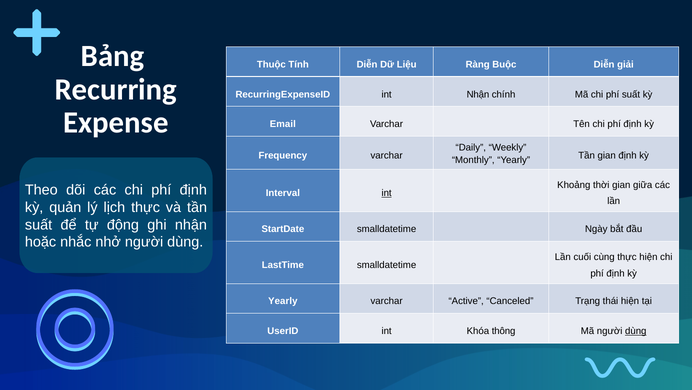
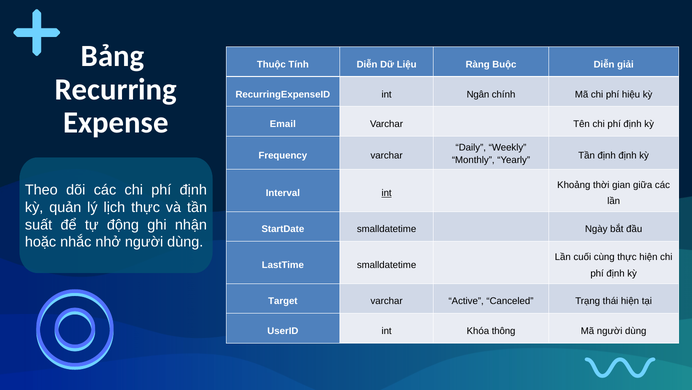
int Nhận: Nhận -> Ngân (478, 94)
phí suất: suất -> hiệu (631, 94)
Tần gian: gian -> định (607, 155)
Yearly: Yearly -> Target (283, 301)
dùng underline: present -> none (636, 330)
